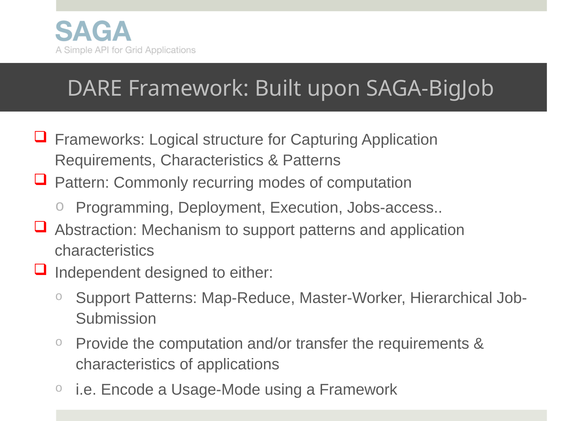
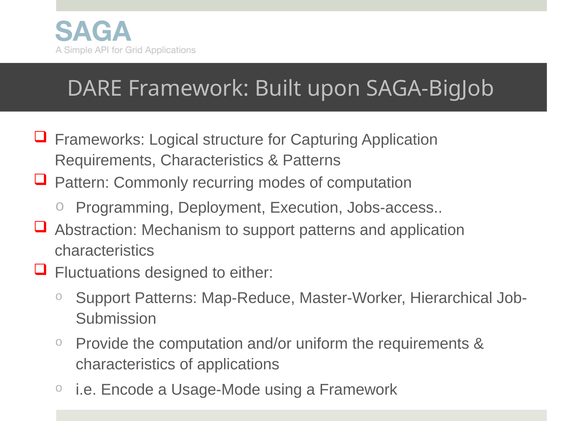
Independent: Independent -> Fluctuations (98, 273)
transfer: transfer -> uniform (322, 344)
